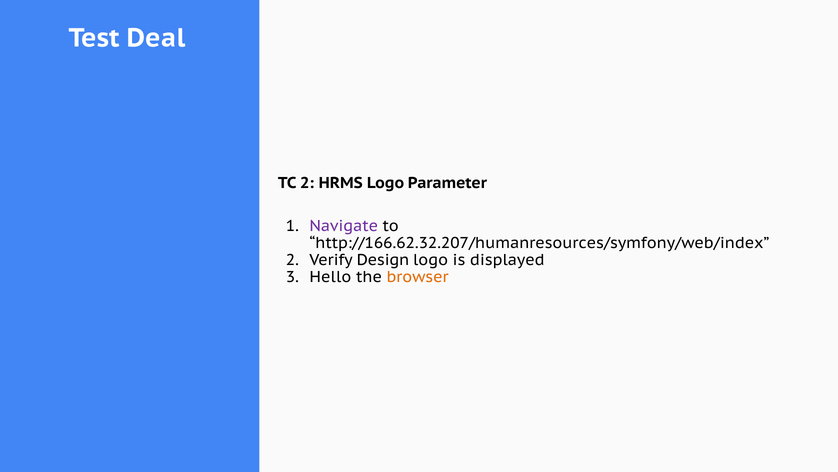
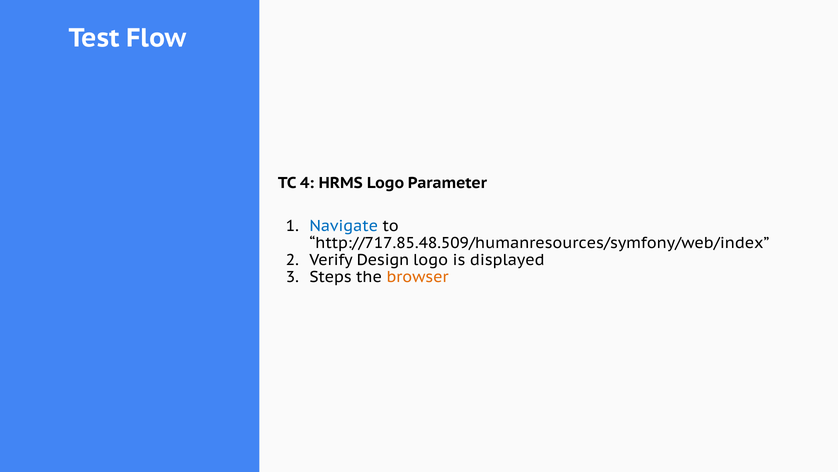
Deal: Deal -> Flow (156, 38)
TC 2: 2 -> 4 (307, 183)
Navigate colour: purple -> blue (344, 226)
http://166.62.32.207/humanresources/symfony/web/index: http://166.62.32.207/humanresources/symfony/web/index -> http://717.85.48.509/humanresources/symfony/web/index (539, 243)
Hello: Hello -> Steps (331, 277)
